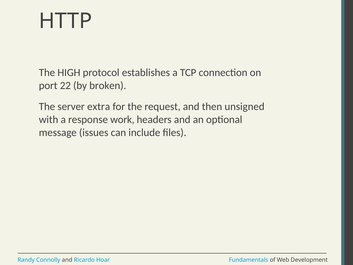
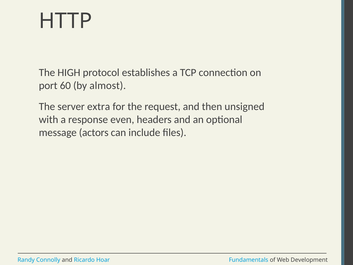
22: 22 -> 60 (65, 85)
broken: broken -> almost (108, 85)
work: work -> even (122, 119)
issues: issues -> actors (94, 132)
